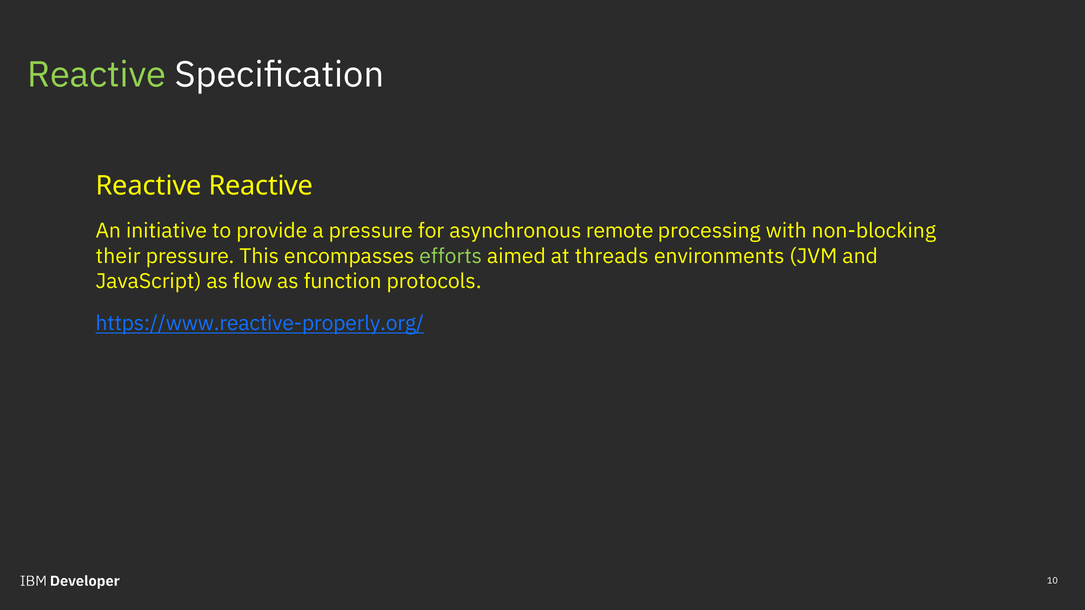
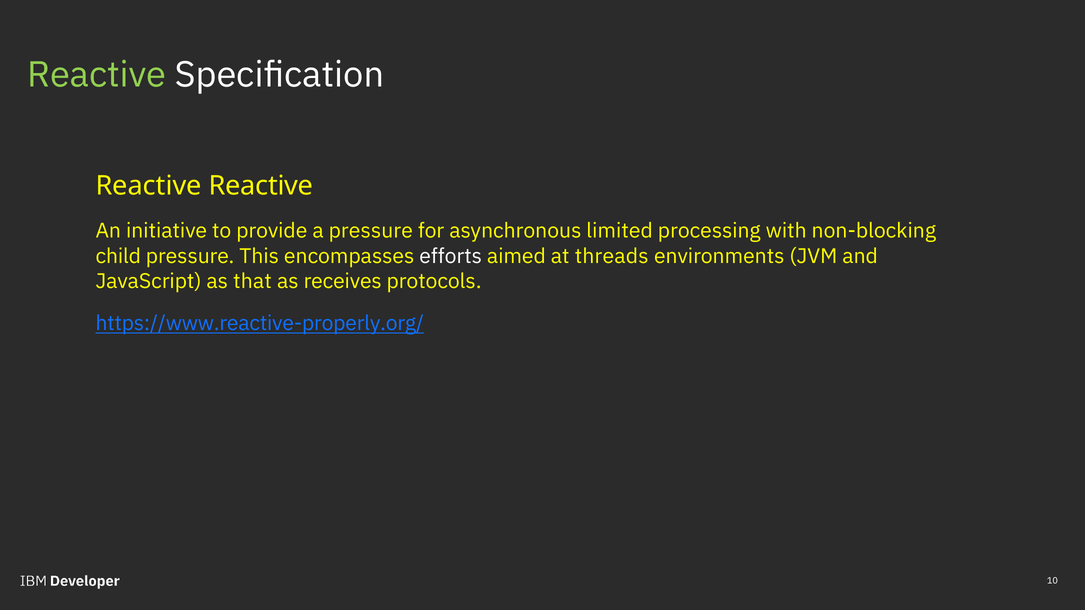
remote: remote -> limited (620, 231)
their: their -> child (118, 256)
efforts colour: light green -> white (451, 256)
flow: flow -> that (253, 282)
function: function -> receives (343, 282)
